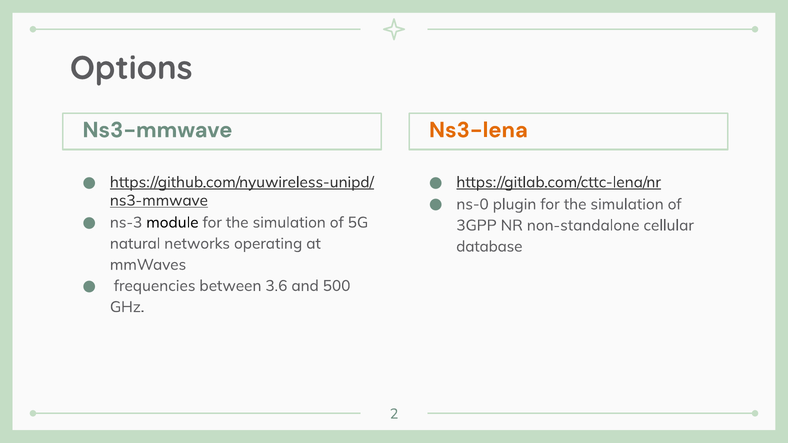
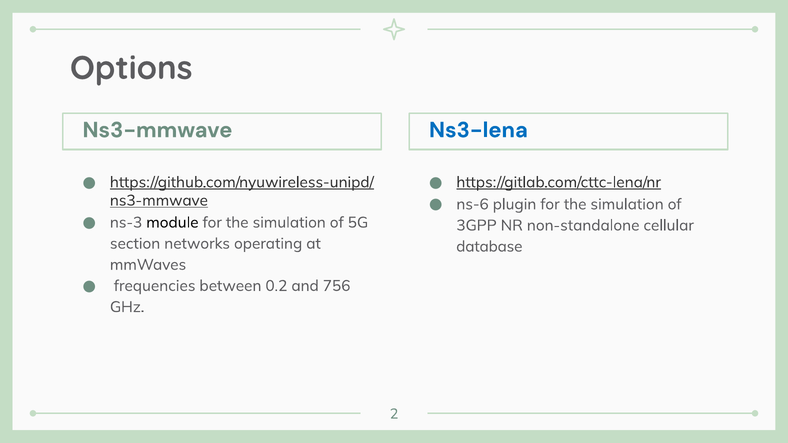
Ns3-lena colour: orange -> blue (478, 130)
ns-0: ns-0 -> ns-6 (473, 204)
natural: natural -> section (135, 244)
3.6: 3.6 -> 0.2 (276, 286)
500: 500 -> 756 (337, 286)
